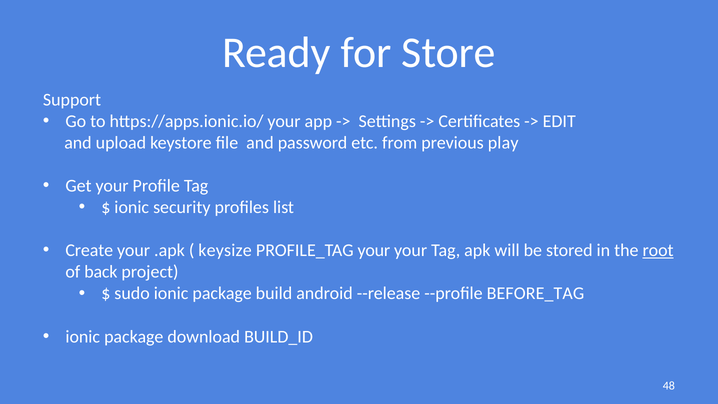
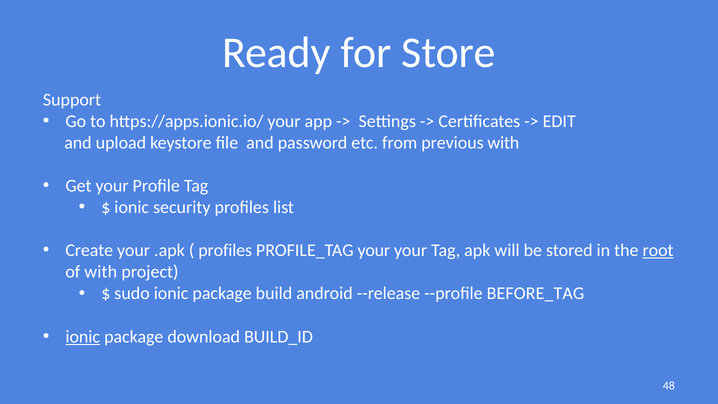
previous play: play -> with (503, 143)
keysize: keysize -> profiles (225, 250)
of back: back -> with (101, 272)
ionic underline: none -> present (83, 337)
